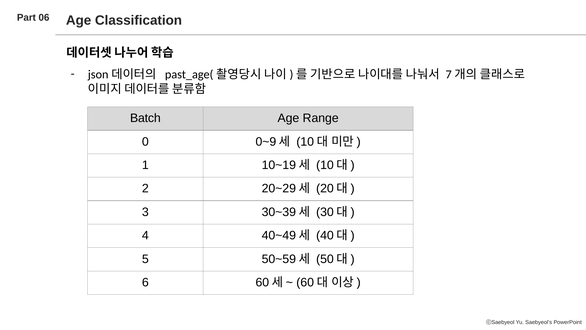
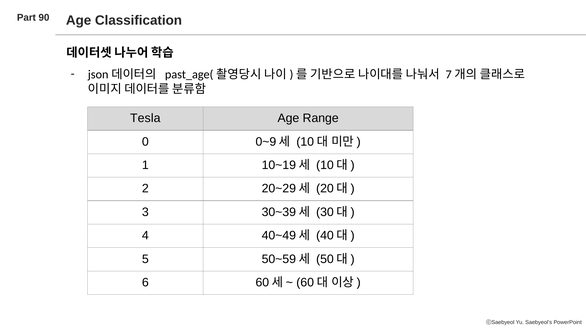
06: 06 -> 90 (44, 18)
Batch: Batch -> Tesla (145, 118)
